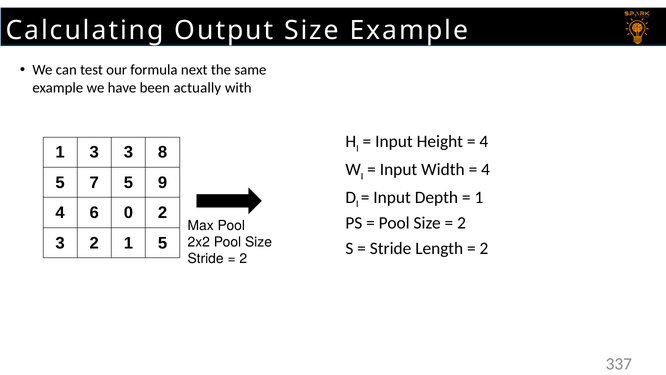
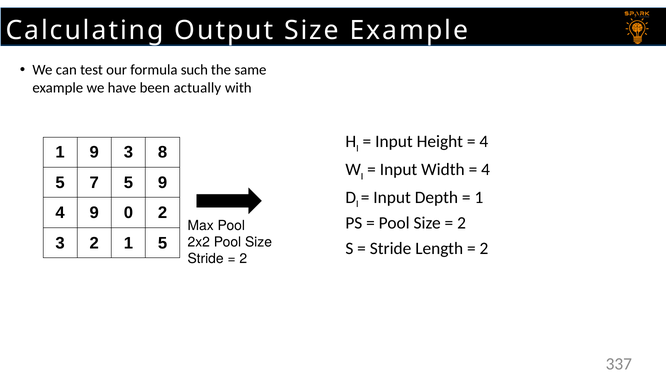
next: next -> such (194, 70)
1 3: 3 -> 9 (94, 152)
4 6: 6 -> 9 (94, 213)
